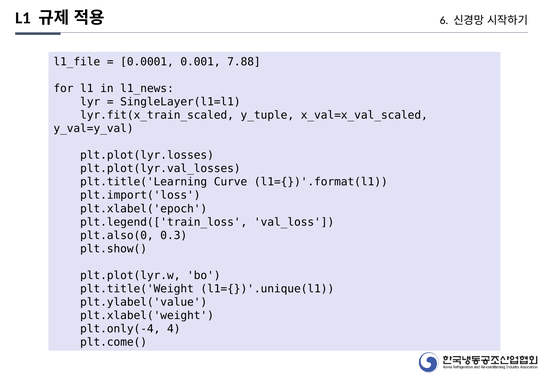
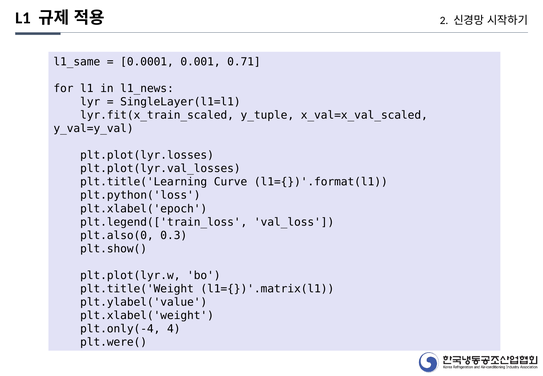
6: 6 -> 2 (444, 21)
l1_file: l1_file -> l1_same (77, 62)
7.88: 7.88 -> 0.71 (244, 62)
plt.import('loss: plt.import('loss -> plt.python('loss (140, 195)
l1={})'.unique(l1: l1={})'.unique(l1 -> l1={})'.matrix(l1 (267, 289)
plt.come(: plt.come( -> plt.were( (114, 342)
